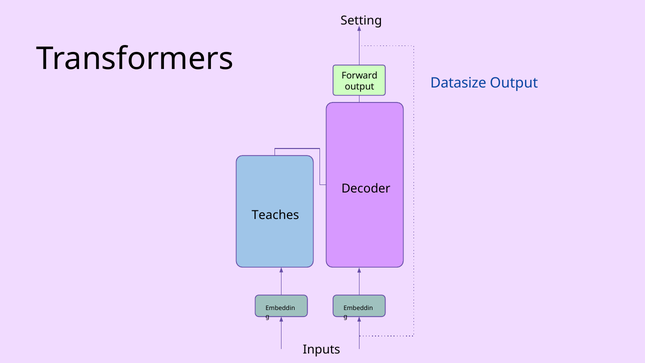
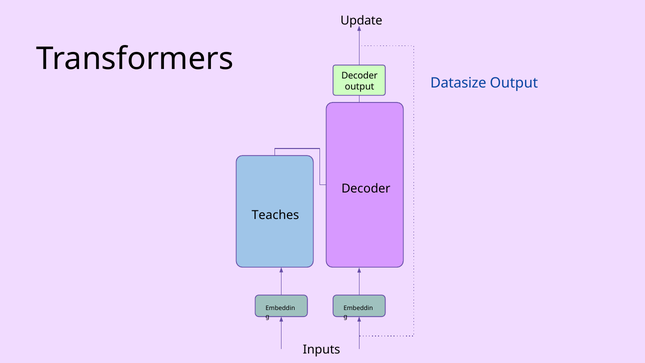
Setting: Setting -> Update (361, 21)
Forward: Forward -> Decoder (360, 75)
